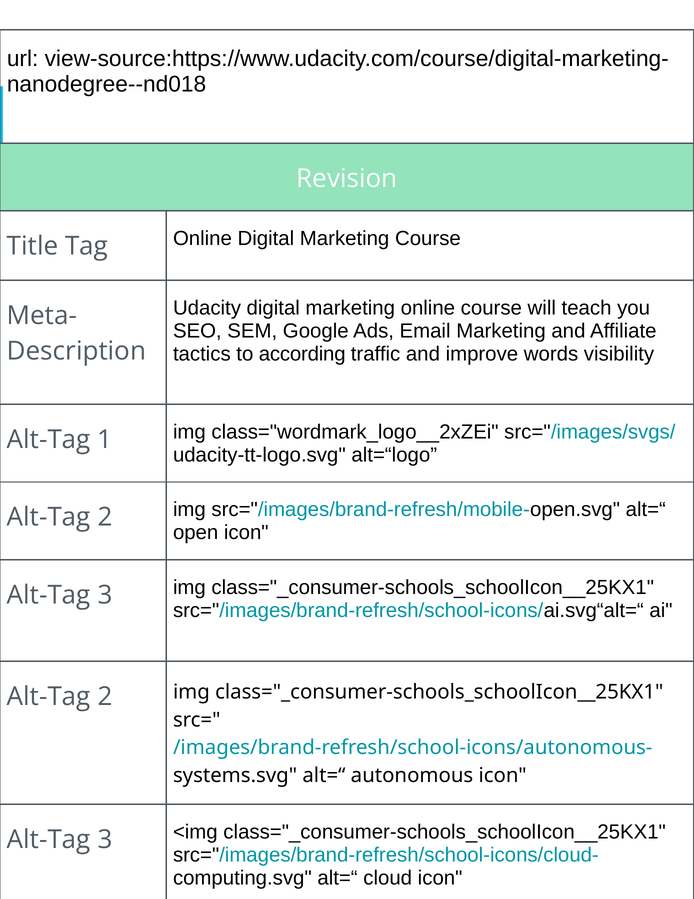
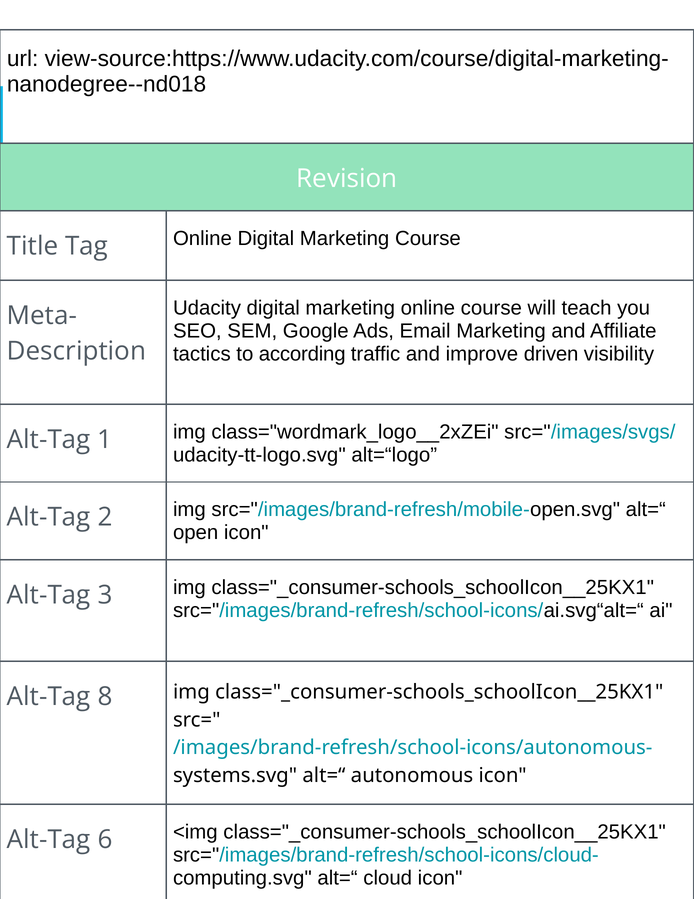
words: words -> driven (551, 354)
2: 2 -> 8 (105, 696)
3: 3 -> 6 (105, 839)
